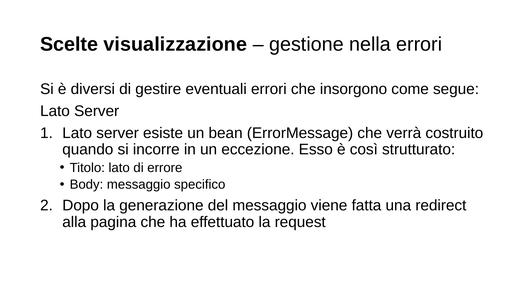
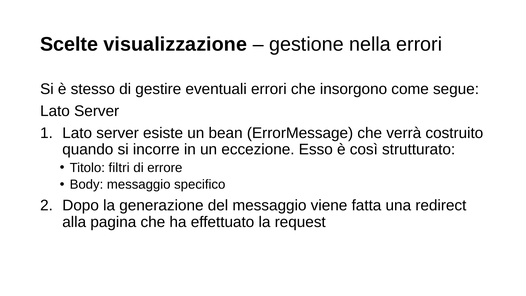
diversi: diversi -> stesso (93, 89)
Titolo lato: lato -> filtri (119, 168)
